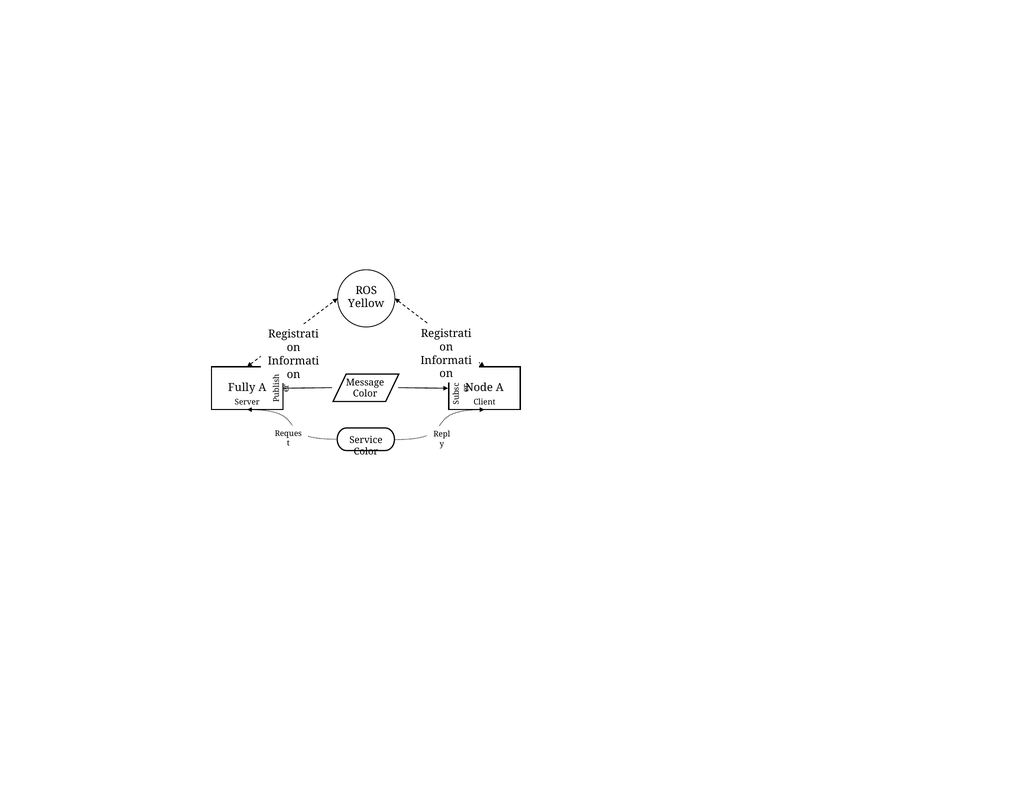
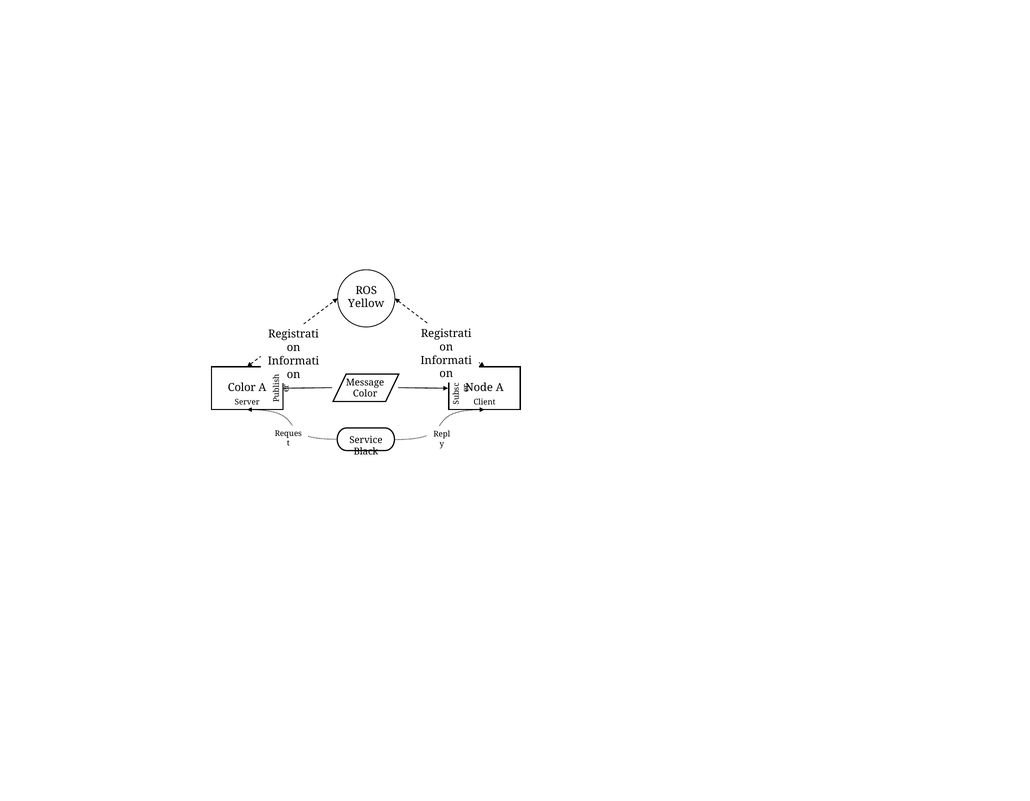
Fully: Fully -> Color (242, 388)
Color: Color -> Black (366, 452)
